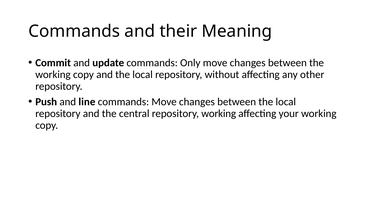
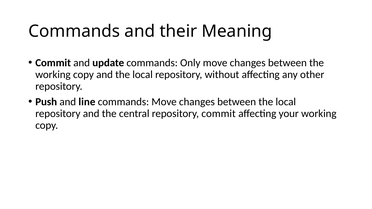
repository working: working -> commit (219, 114)
